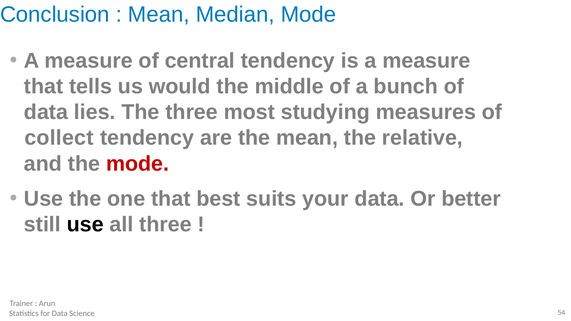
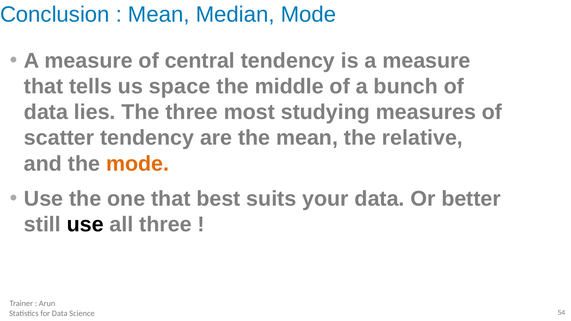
would: would -> space (180, 87)
collect: collect -> scatter (59, 138)
mode colour: red -> orange (138, 164)
